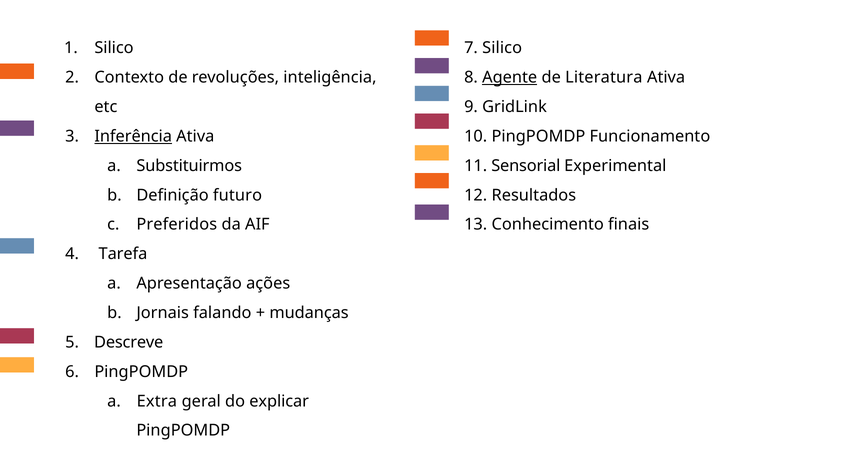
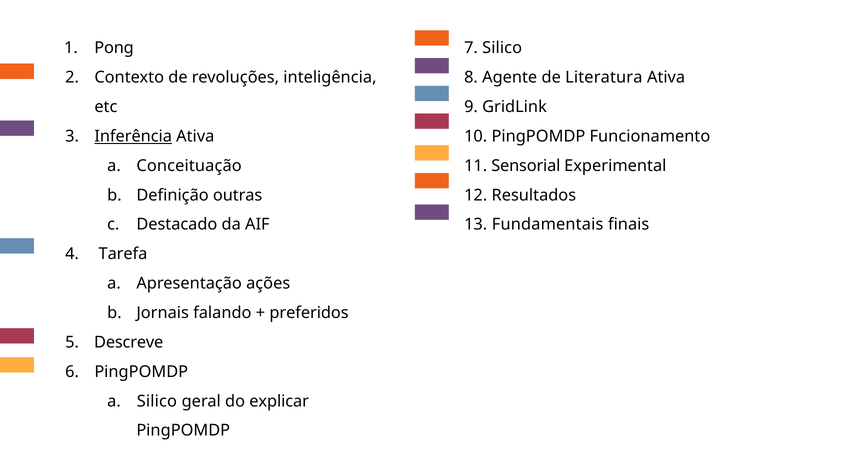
Silico: Silico -> Pong (114, 48)
Agente underline: present -> none (510, 77)
Substituirmos: Substituirmos -> Conceituação (189, 166)
futuro: futuro -> outras (238, 195)
Preferidos: Preferidos -> Destacado (177, 225)
Conhecimento: Conhecimento -> Fundamentais (548, 225)
mudanças: mudanças -> preferidos (309, 313)
Extra: Extra -> Silico (157, 401)
